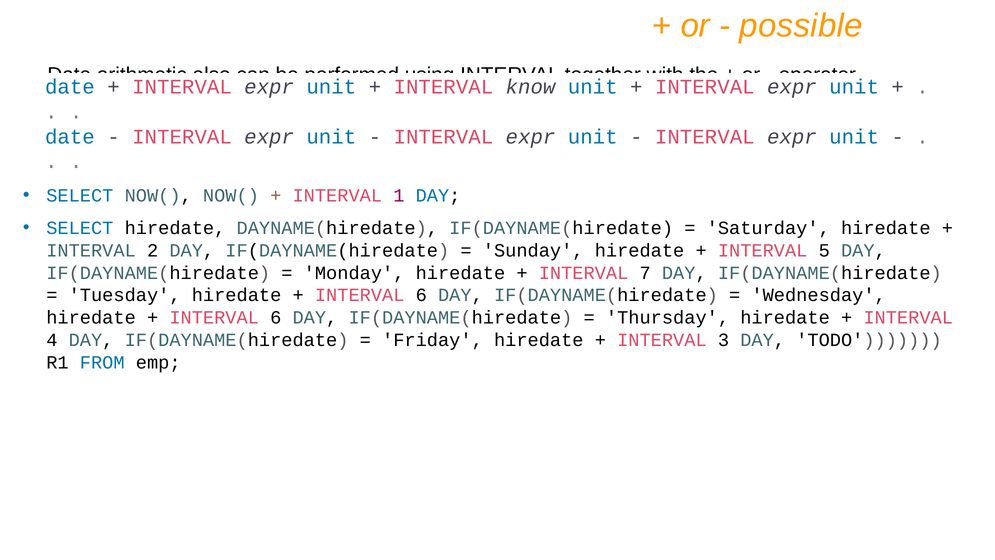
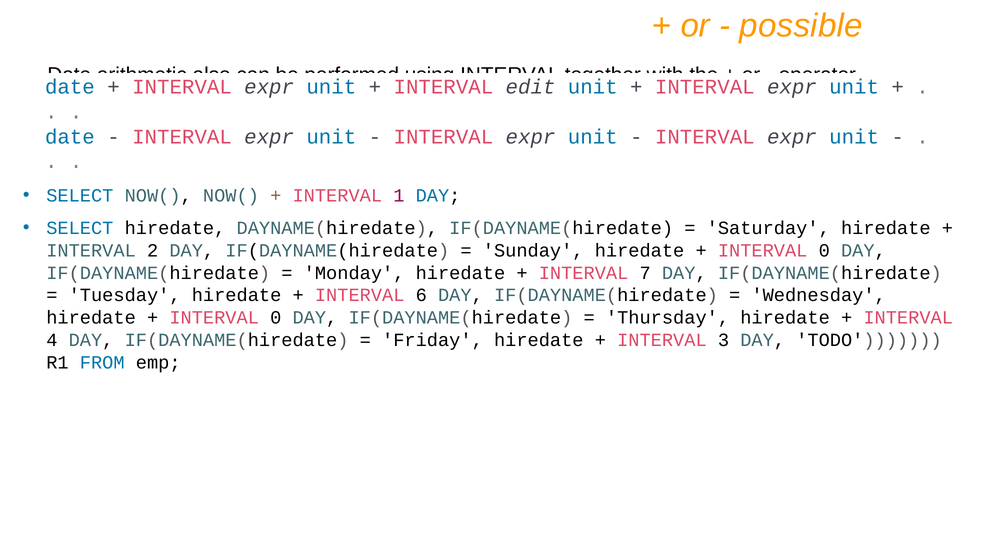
know: know -> edit (531, 87)
5: 5 -> 0 (824, 250)
6: 6 -> 0 (276, 318)
